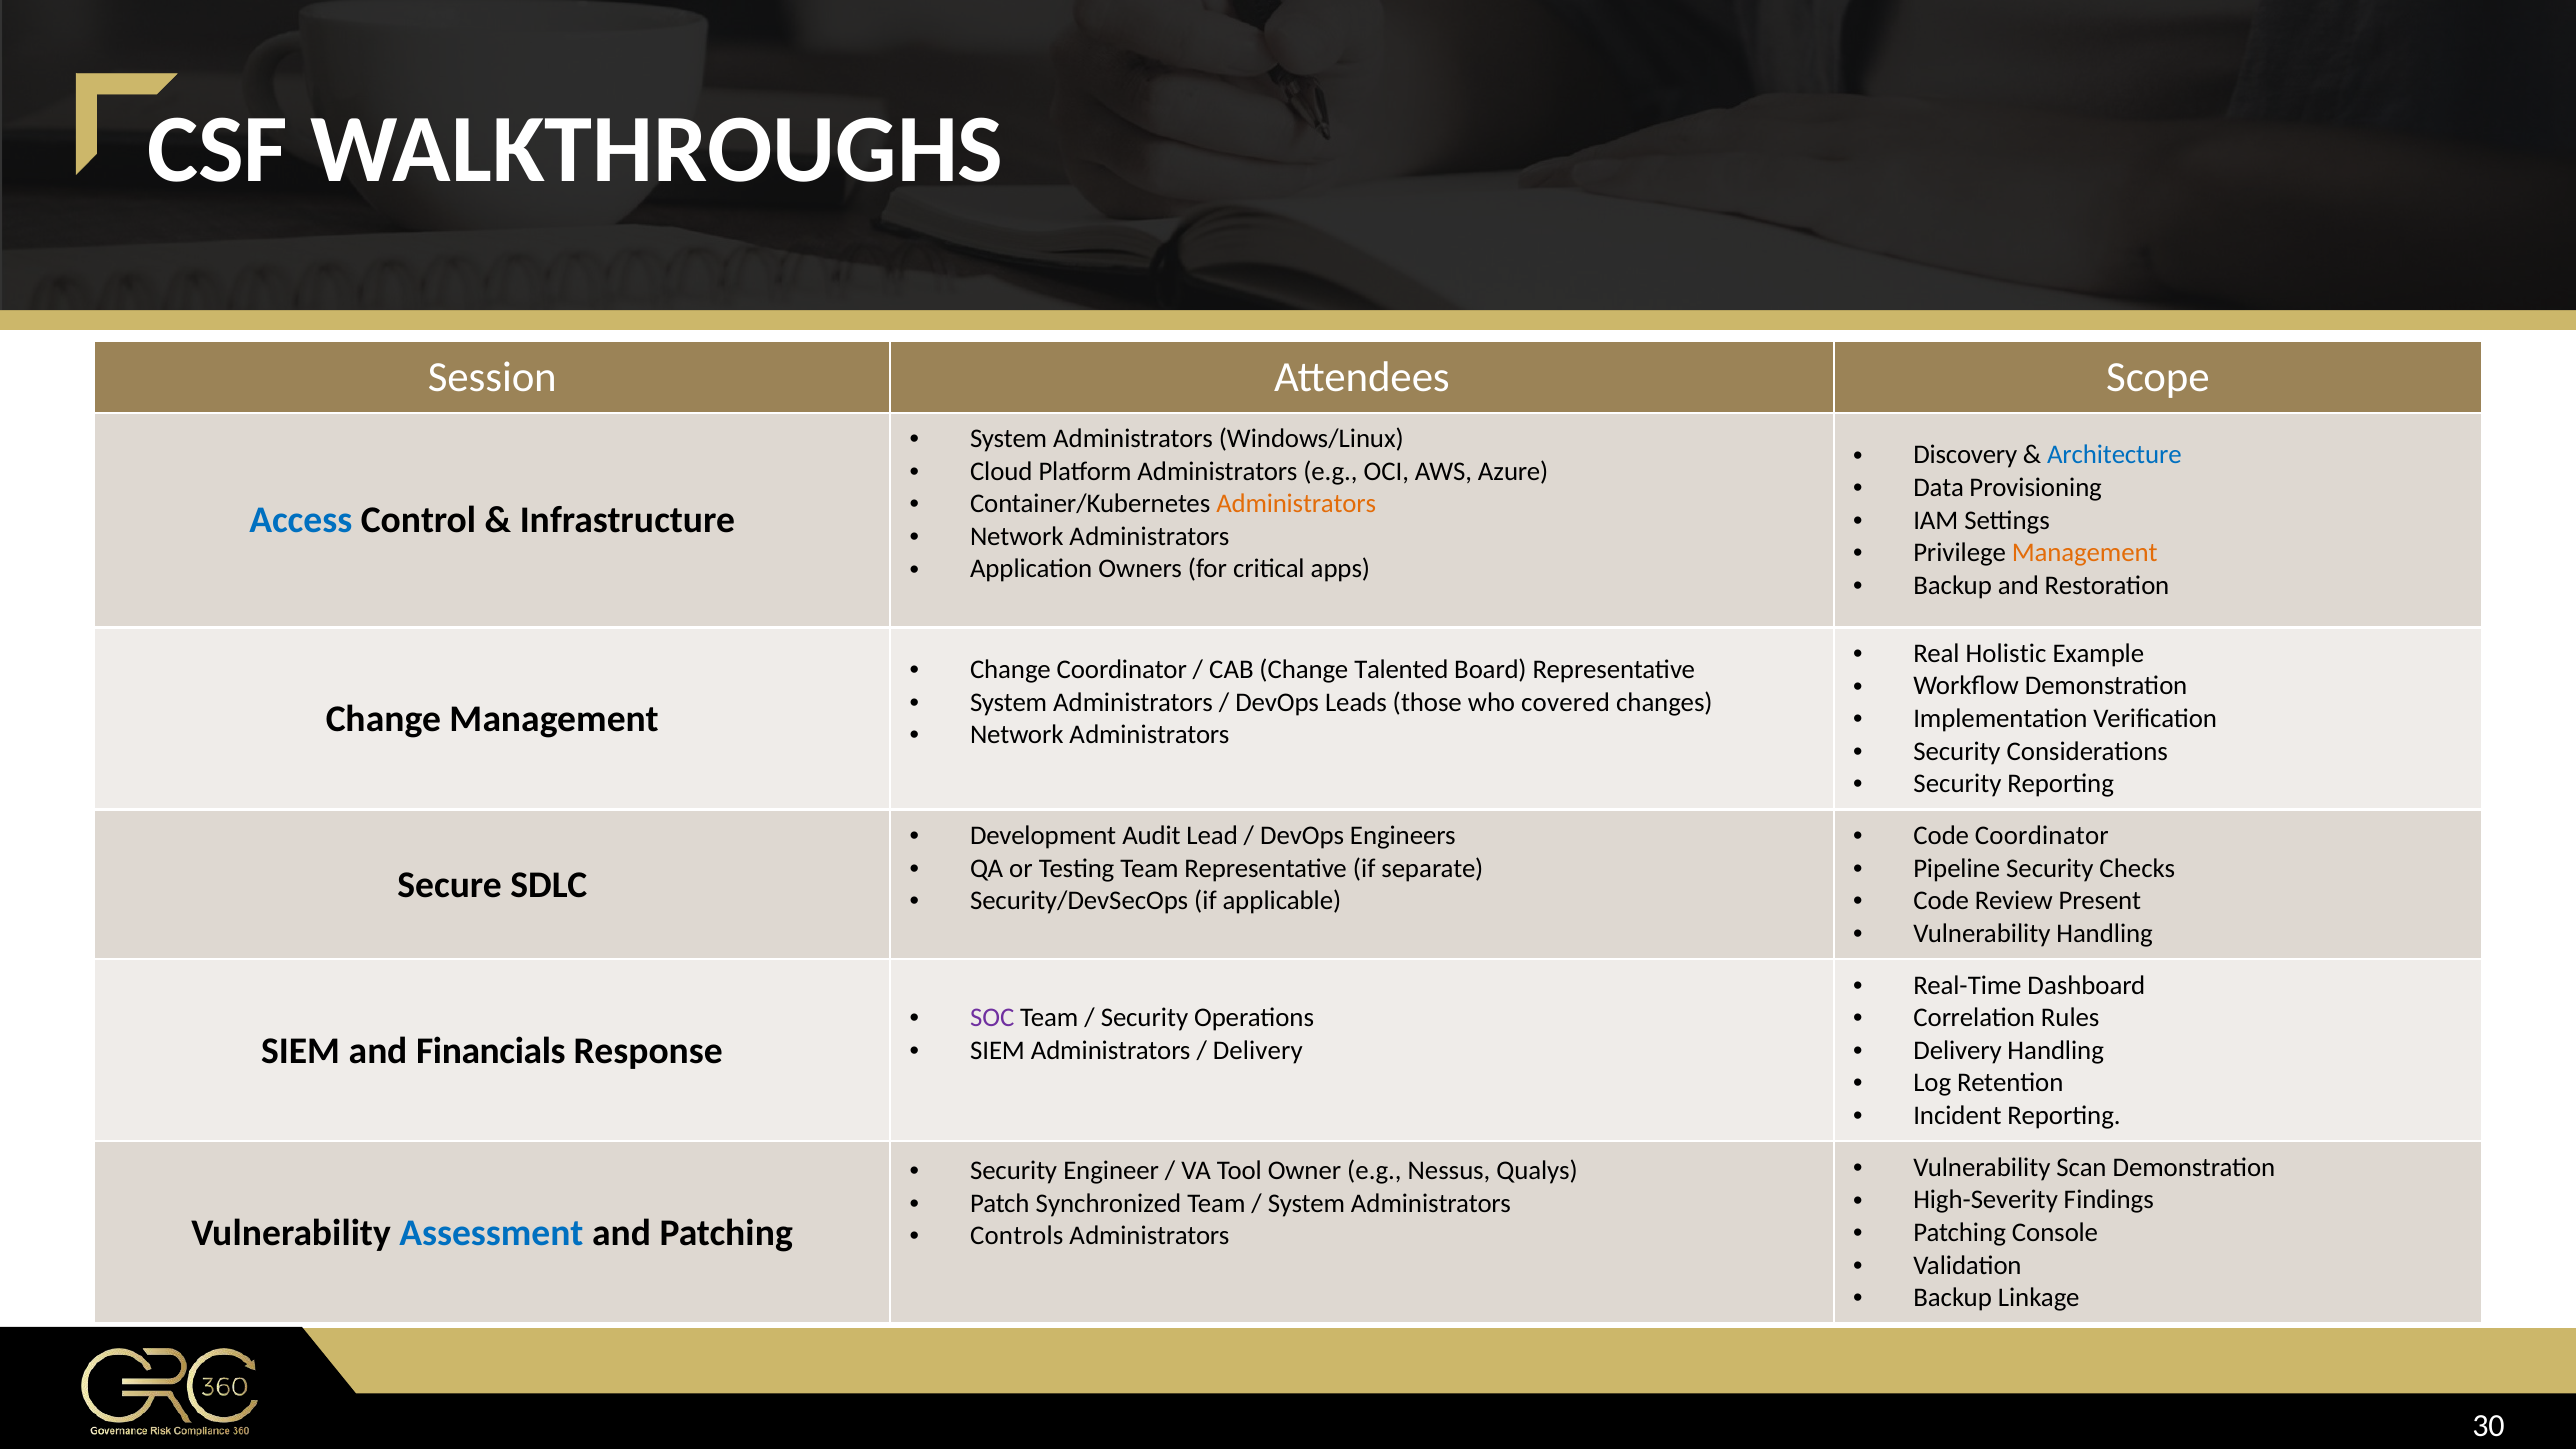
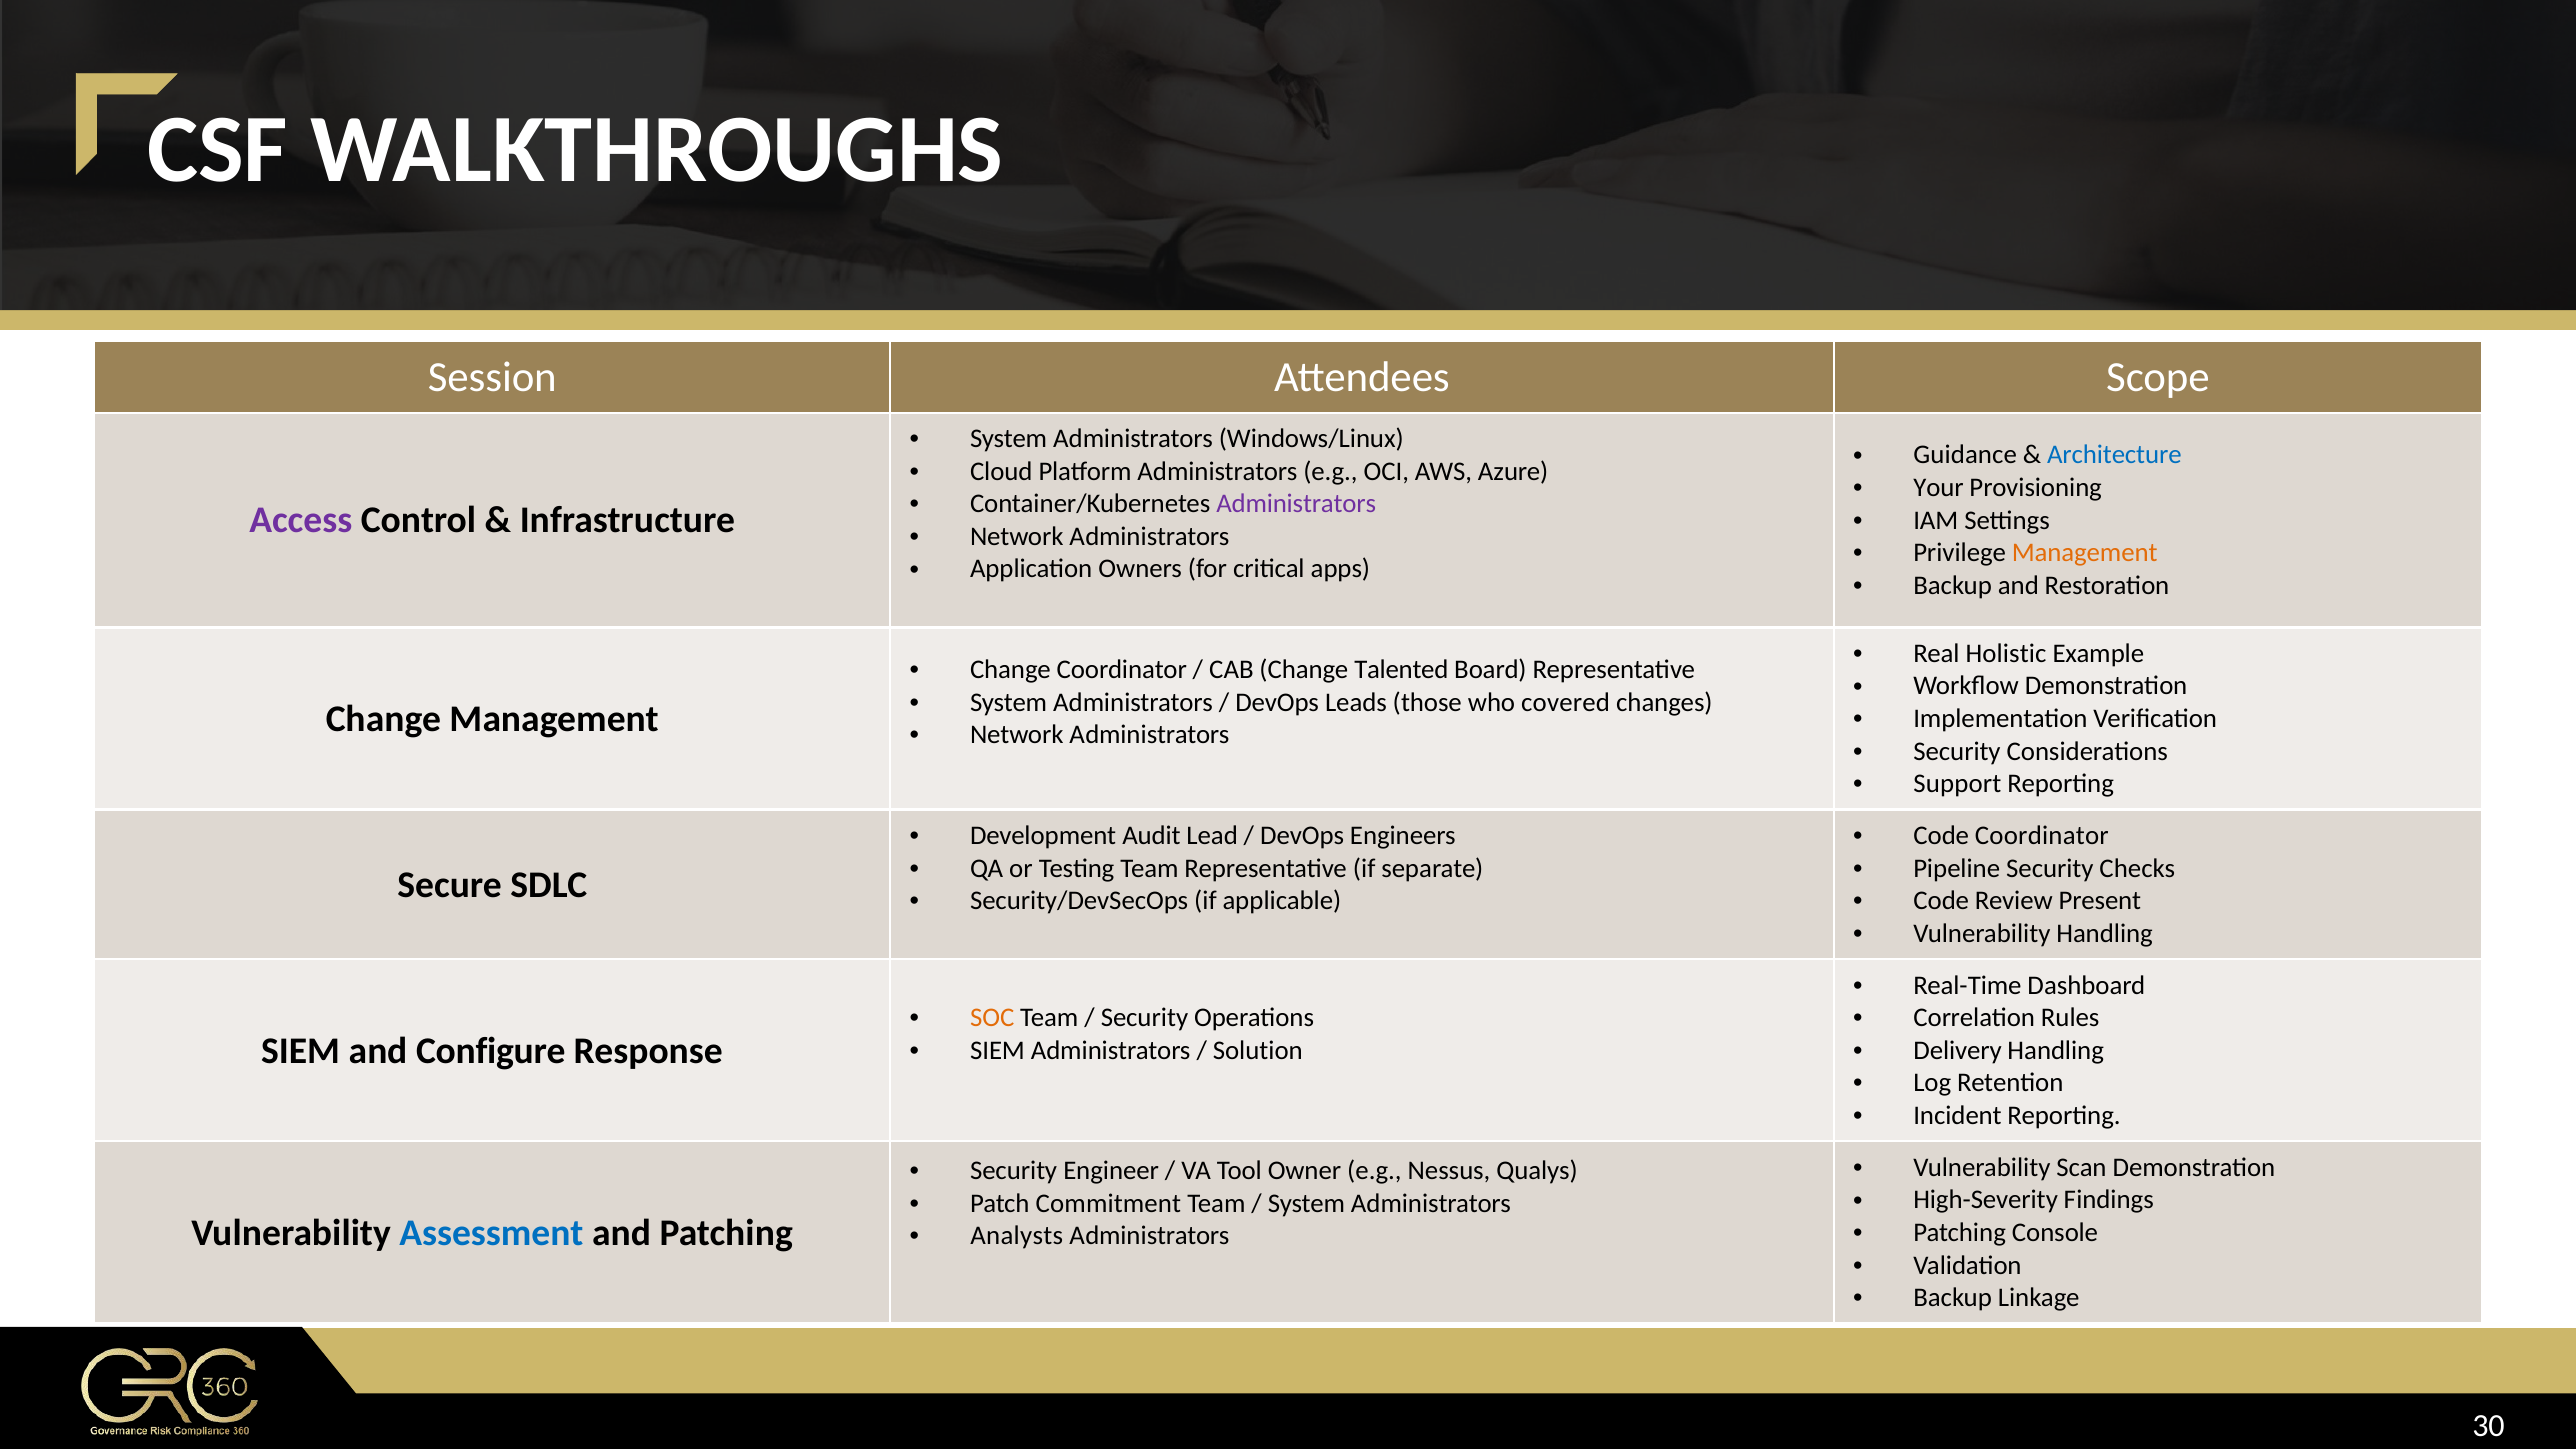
Discovery: Discovery -> Guidance (1965, 455)
Data: Data -> Your (1939, 488)
Administrators colour: orange -> purple (1296, 504)
Access colour: blue -> purple (301, 520)
Security: Security -> Support (1957, 784)
SOC colour: purple -> orange (992, 1018)
Financials: Financials -> Configure (491, 1051)
Delivery: Delivery -> Solution (1258, 1050)
Synchronized: Synchronized -> Commitment (1108, 1203)
Controls: Controls -> Analysts (1017, 1236)
